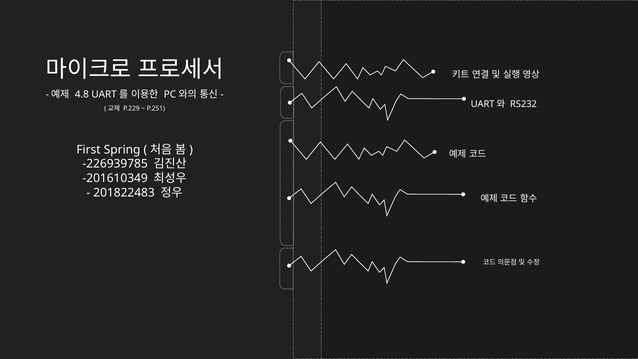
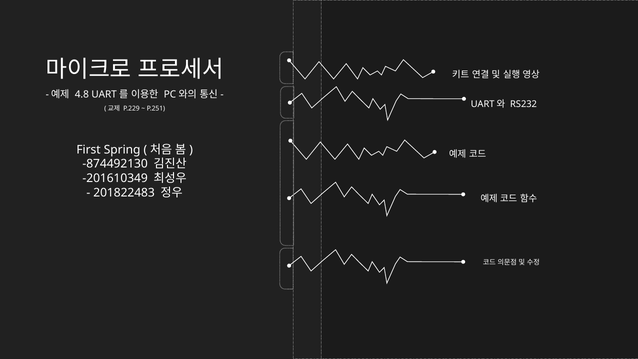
-226939785: -226939785 -> -874492130 (115, 164)
